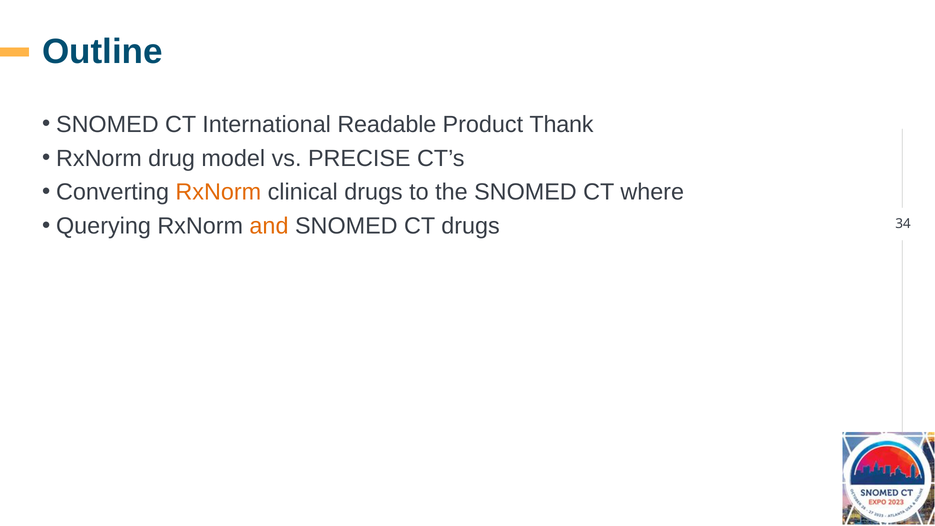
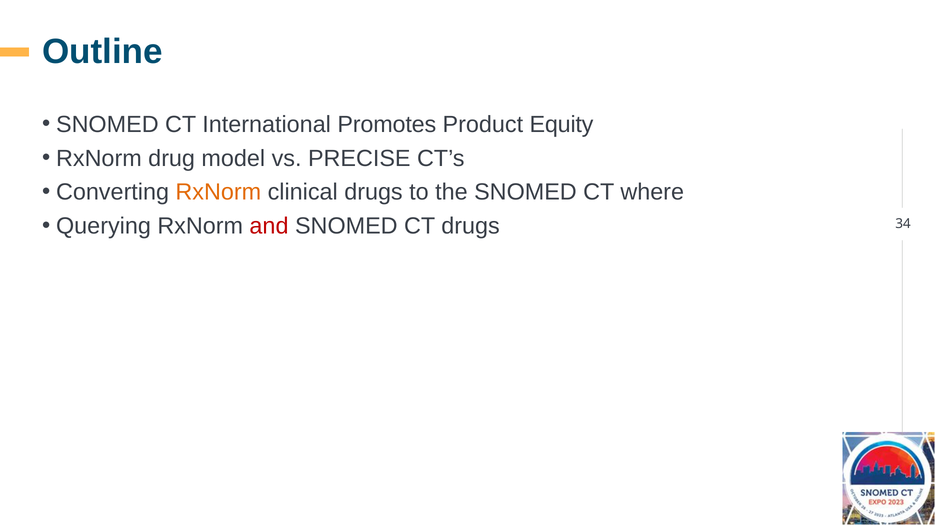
Readable: Readable -> Promotes (387, 124)
Thank: Thank -> Equity (562, 124)
and colour: orange -> red (269, 226)
